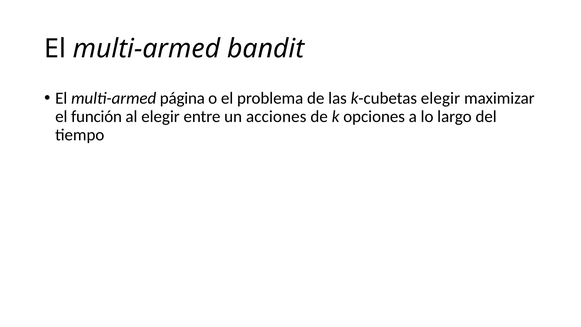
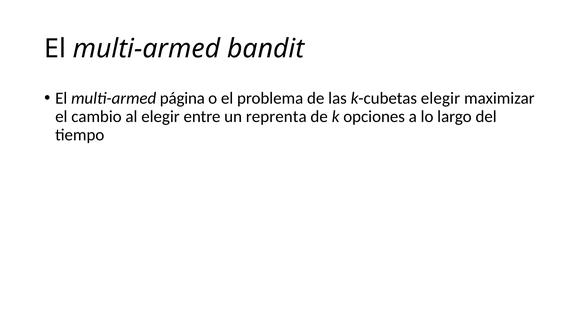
función: función -> cambio (96, 117)
acciones: acciones -> reprenta (276, 117)
